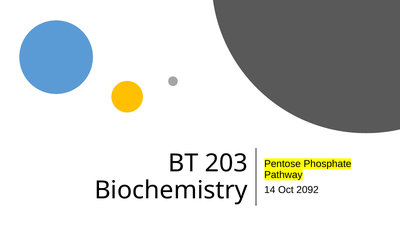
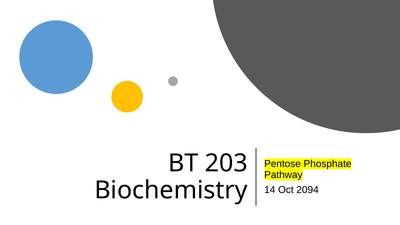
2092: 2092 -> 2094 (308, 190)
